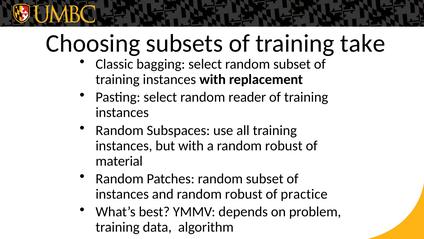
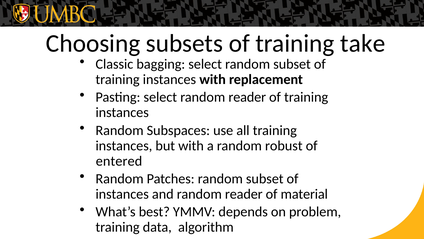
material: material -> entered (119, 161)
and random robust: robust -> reader (244, 194)
practice: practice -> material (304, 194)
